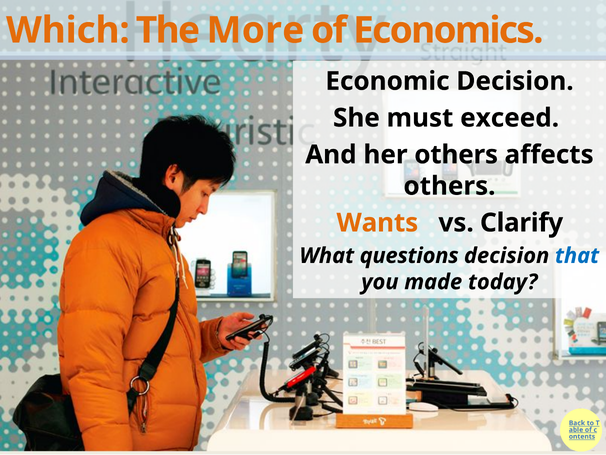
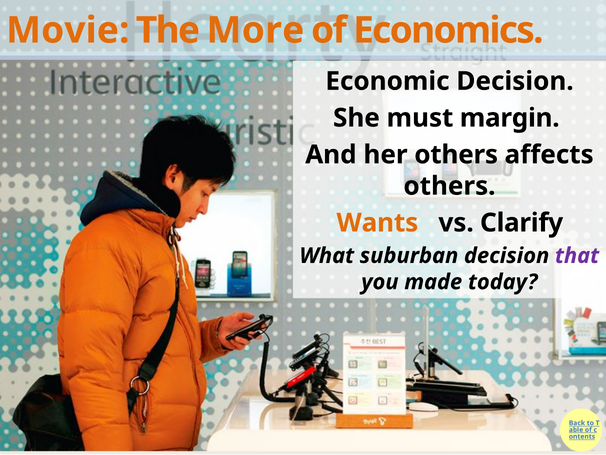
Which: Which -> Movie (68, 30)
exceed: exceed -> margin (510, 118)
questions: questions -> suburban (409, 255)
that colour: blue -> purple (577, 255)
